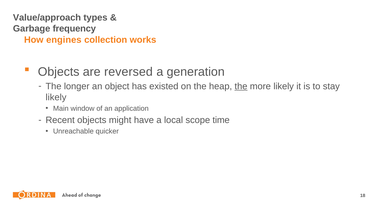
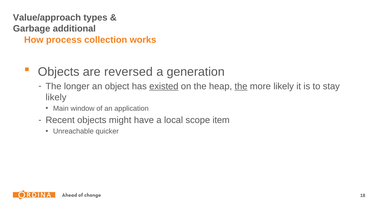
frequency: frequency -> additional (74, 29)
engines: engines -> process (64, 40)
existed underline: none -> present (164, 86)
time: time -> item (221, 120)
